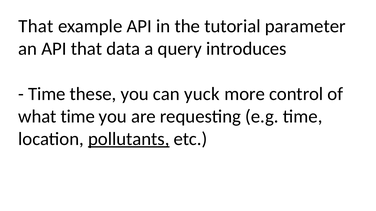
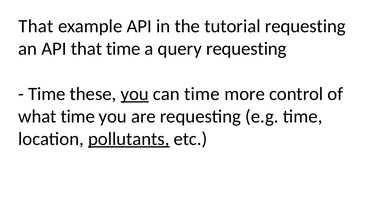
tutorial parameter: parameter -> requesting (305, 26)
that data: data -> time (123, 49)
query introduces: introduces -> requesting (246, 49)
you underline: none -> present (135, 94)
can yuck: yuck -> time (202, 94)
